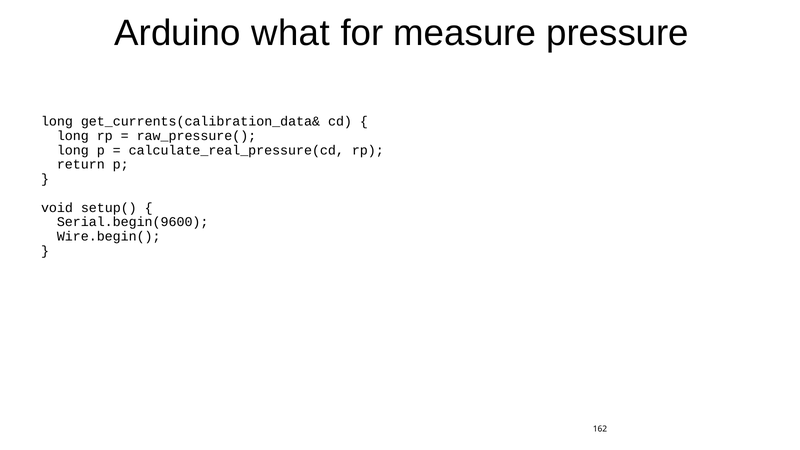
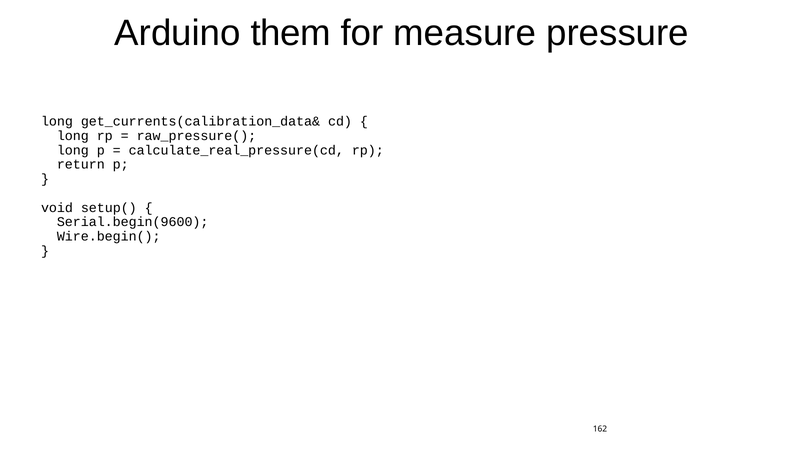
what: what -> them (291, 33)
